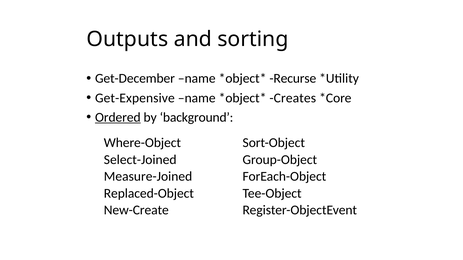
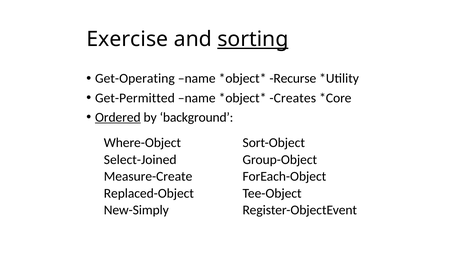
Outputs: Outputs -> Exercise (127, 39)
sorting underline: none -> present (253, 39)
Get-December: Get-December -> Get-Operating (135, 79)
Get-Expensive: Get-Expensive -> Get-Permitted (135, 98)
Measure-Joined: Measure-Joined -> Measure-Create (148, 177)
New-Create: New-Create -> New-Simply (136, 210)
